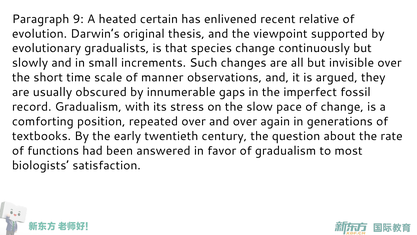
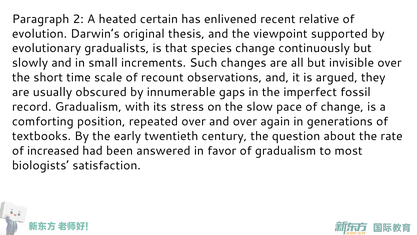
9: 9 -> 2 (78, 19)
manner: manner -> recount (162, 77)
functions: functions -> increased (53, 150)
